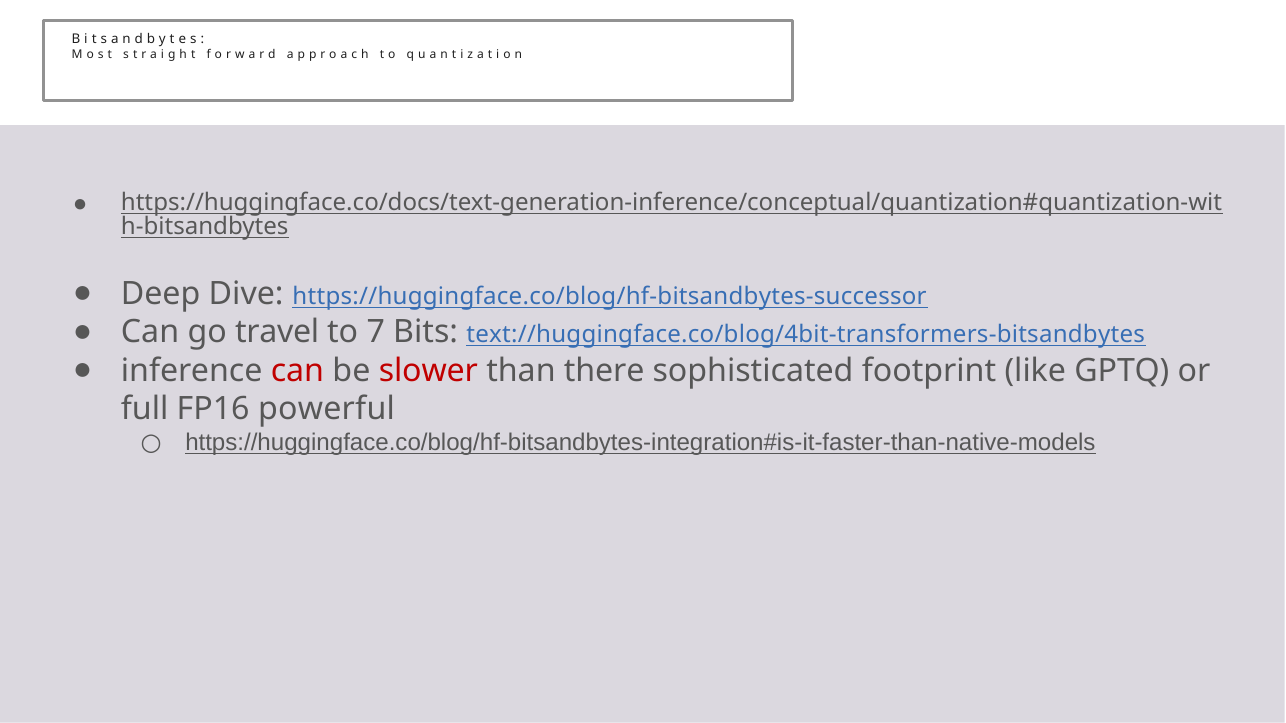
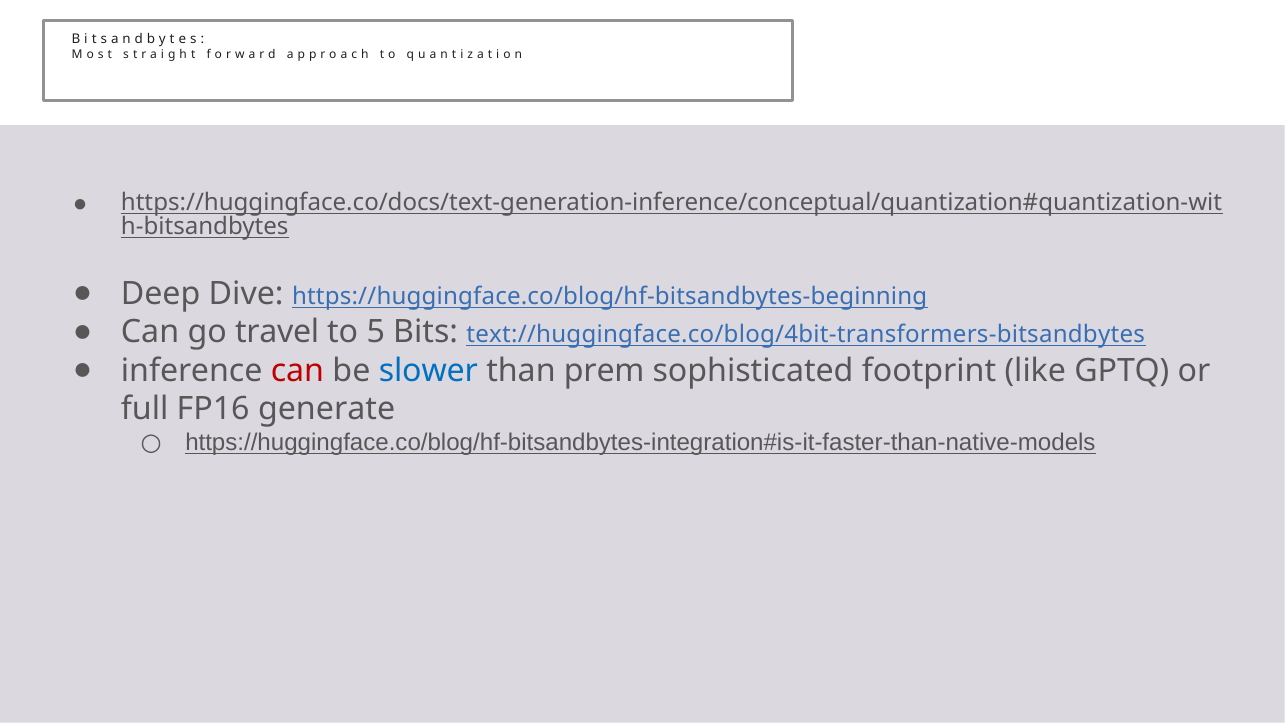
https://huggingface.co/blog/hf-bitsandbytes-successor: https://huggingface.co/blog/hf-bitsandbytes-successor -> https://huggingface.co/blog/hf-bitsandbytes-beginning (610, 297)
7: 7 -> 5 (376, 332)
slower colour: red -> blue (428, 371)
there: there -> prem (604, 371)
powerful: powerful -> generate (327, 410)
